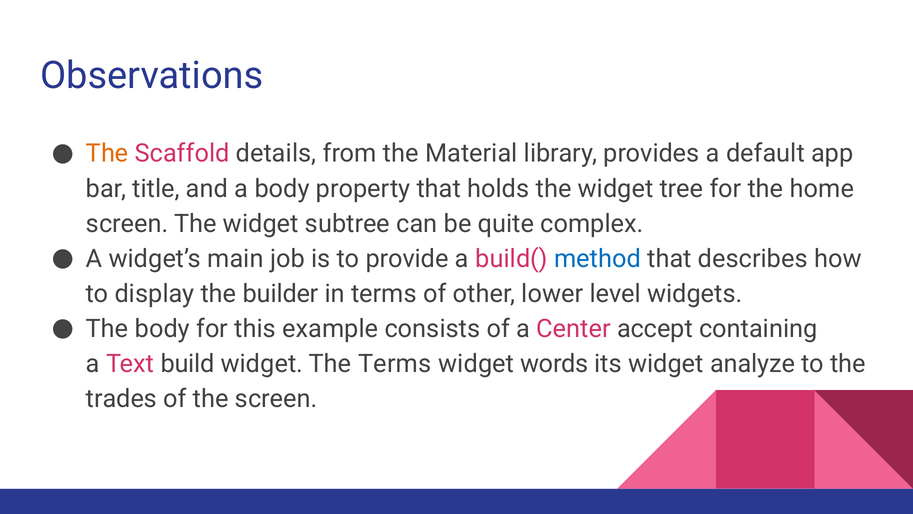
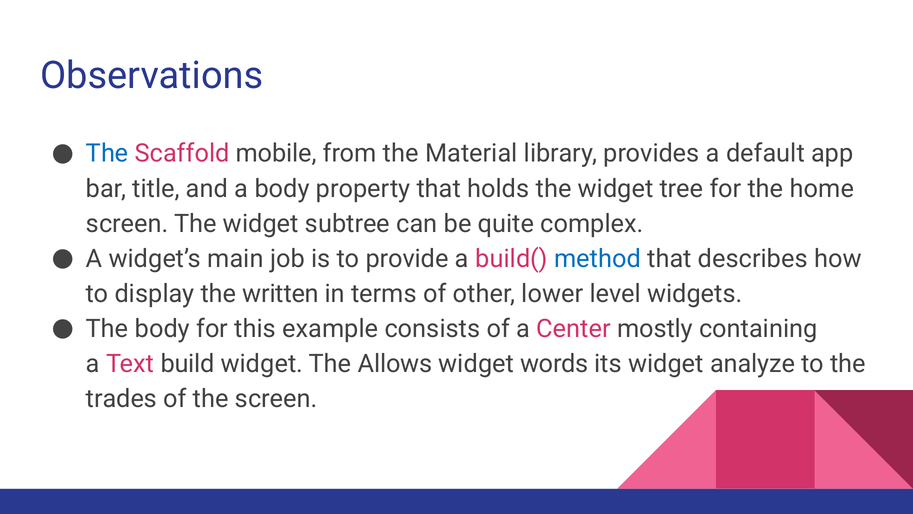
The colour: orange -> blue (107, 153)
details: details -> mobile (276, 153)
builder: builder -> written (281, 294)
accept: accept -> mostly (655, 329)
The Terms: Terms -> Allows (395, 364)
